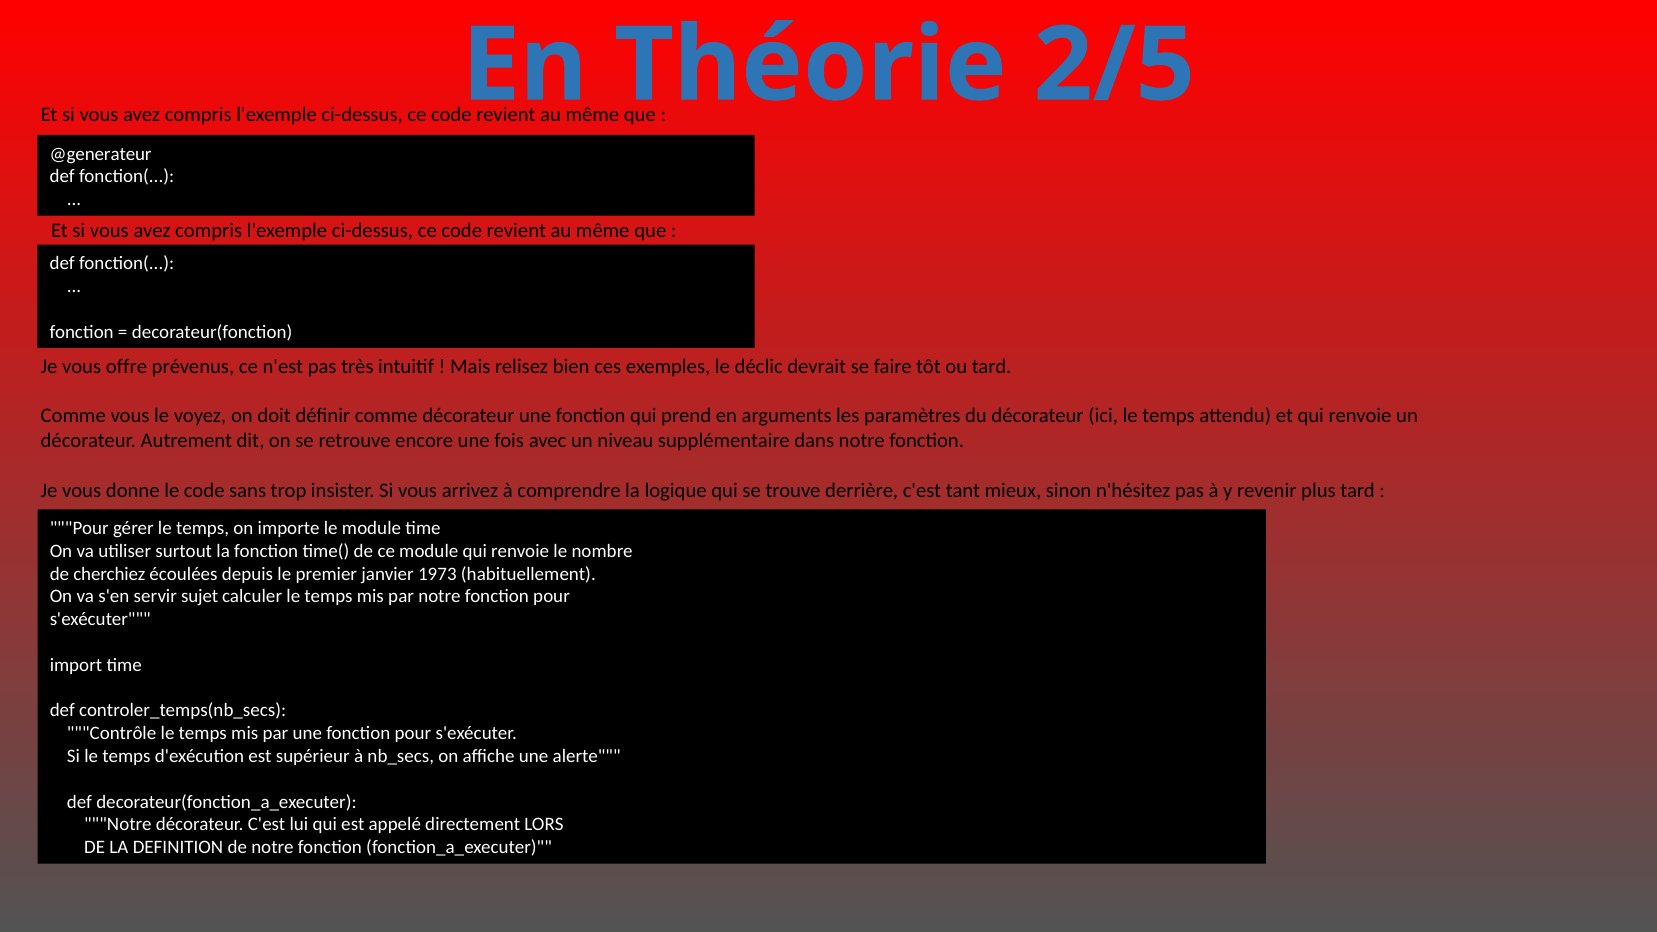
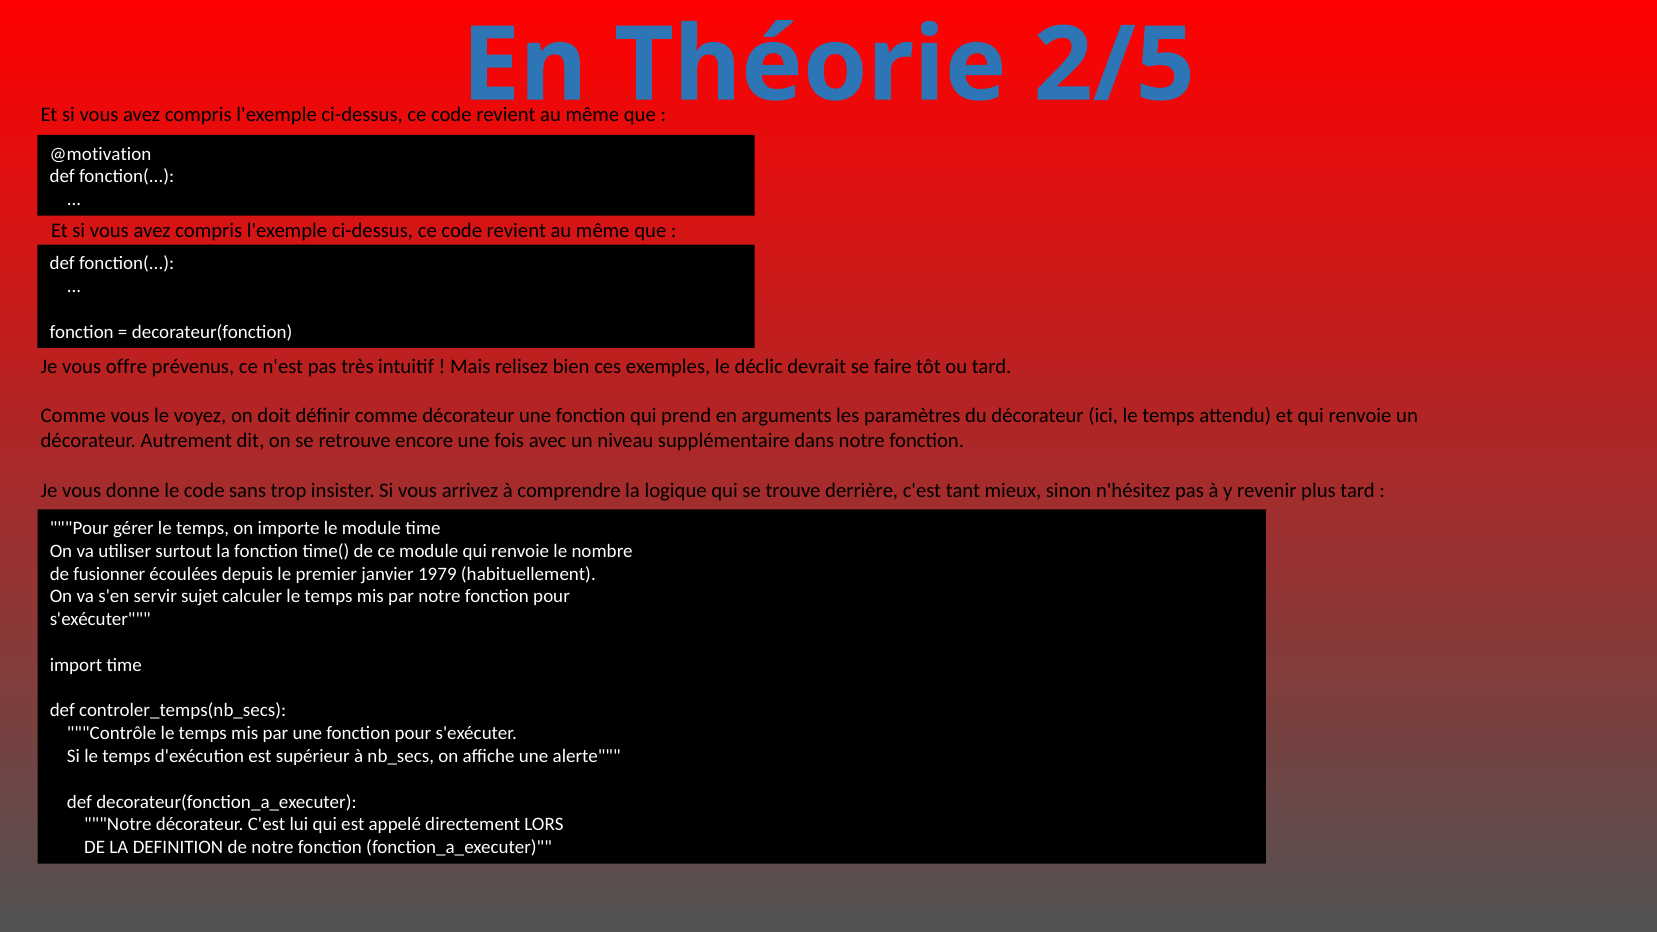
@generateur: @generateur -> @motivation (101, 154)
cherchiez: cherchiez -> fusionner (109, 574)
1973: 1973 -> 1979 (437, 574)
